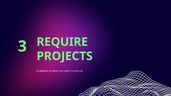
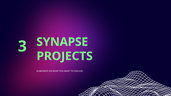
REQUIRE: REQUIRE -> SYNAPSE (62, 42)
